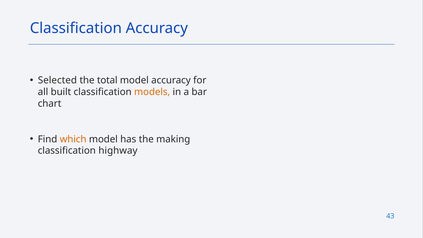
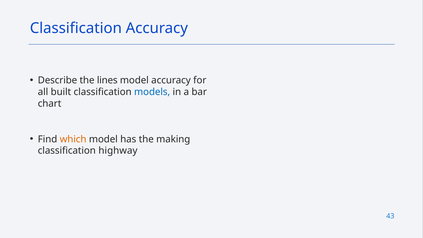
Selected: Selected -> Describe (57, 80)
total: total -> lines (107, 80)
models colour: orange -> blue (152, 92)
